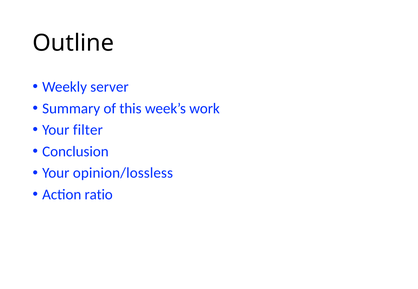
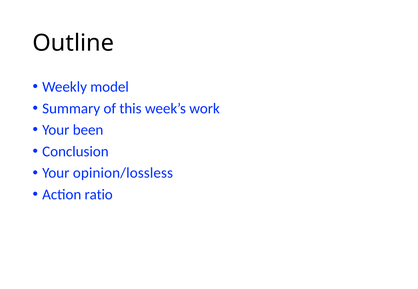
server: server -> model (110, 87)
filter: filter -> been (88, 130)
